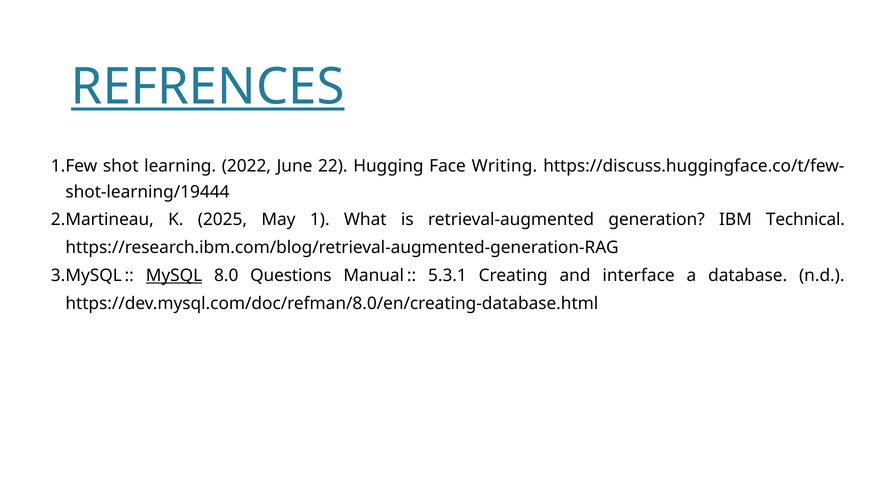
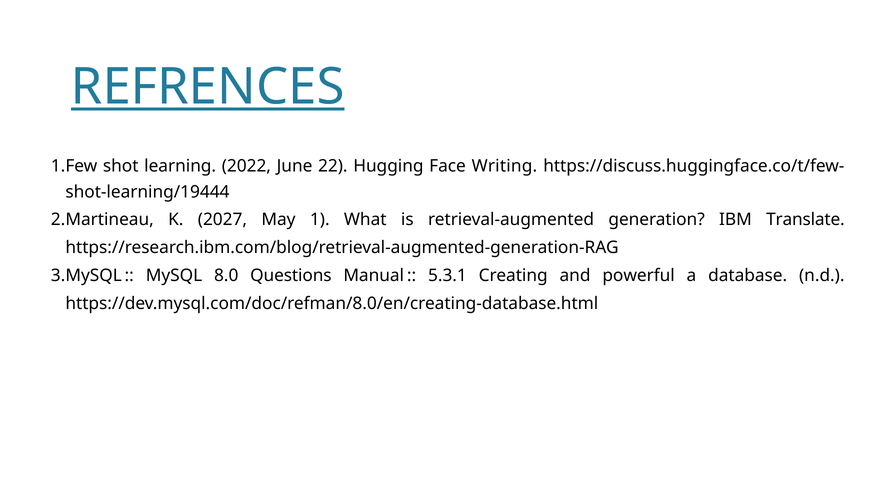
2025: 2025 -> 2027 (222, 220)
Technical: Technical -> Translate (805, 220)
MySQL underline: present -> none (174, 276)
interface: interface -> powerful (639, 276)
